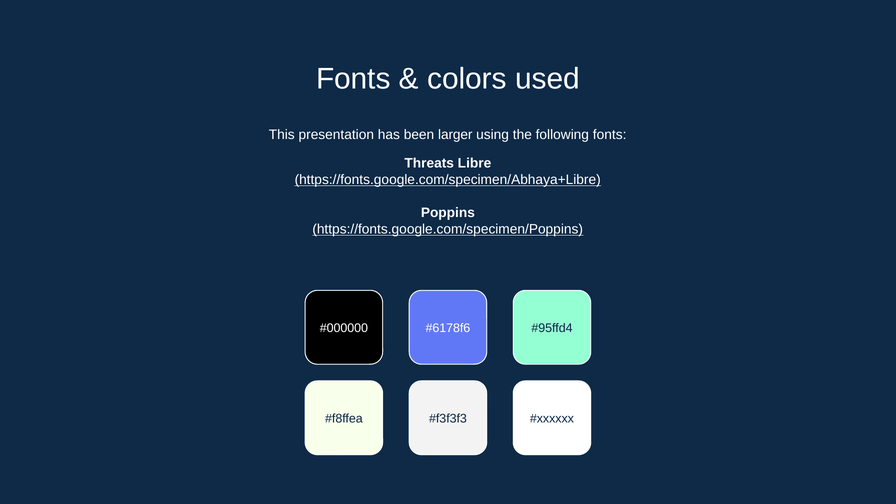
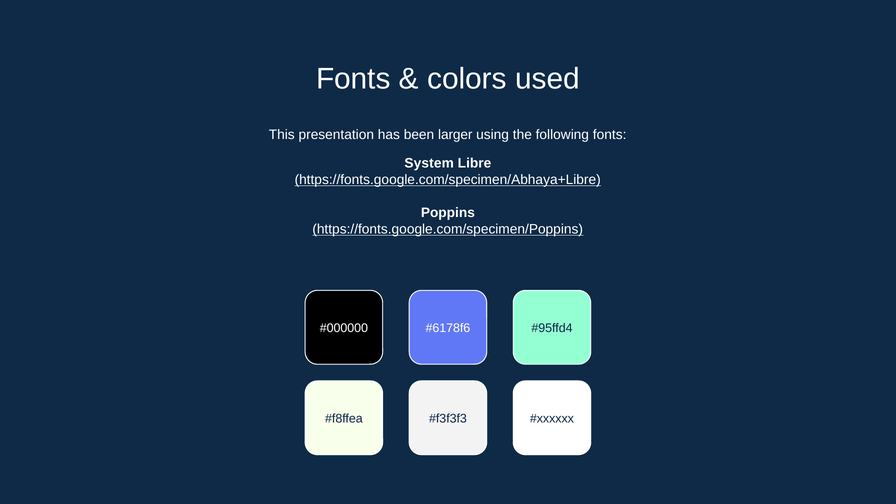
Threats: Threats -> System (429, 163)
